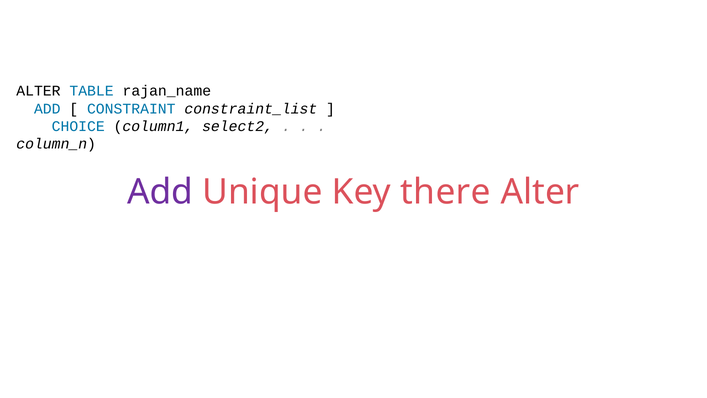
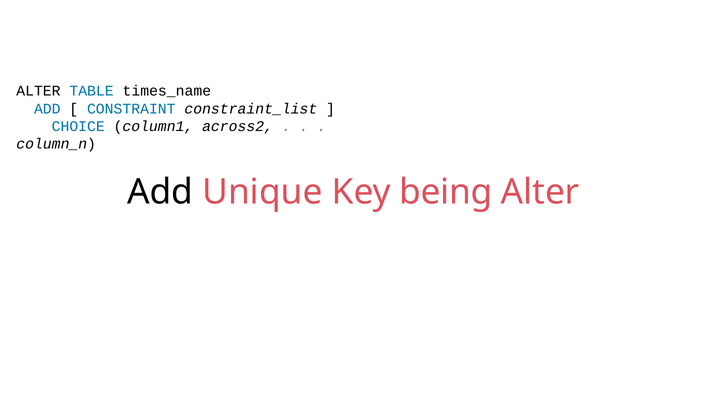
rajan_name: rajan_name -> times_name (167, 91)
select2: select2 -> across2 (238, 126)
Add colour: purple -> black (160, 192)
there: there -> being (446, 192)
